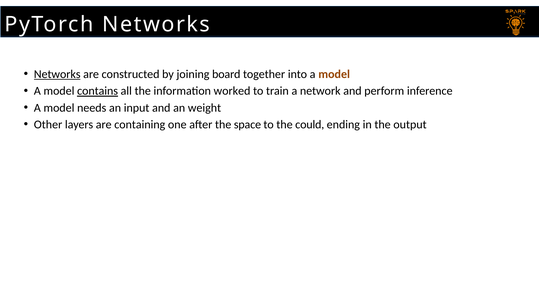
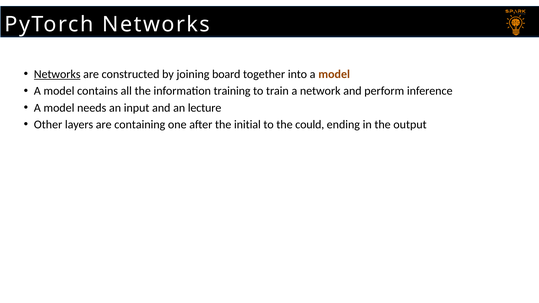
contains underline: present -> none (98, 91)
worked: worked -> training (232, 91)
weight: weight -> lecture (205, 108)
space: space -> initial (247, 125)
